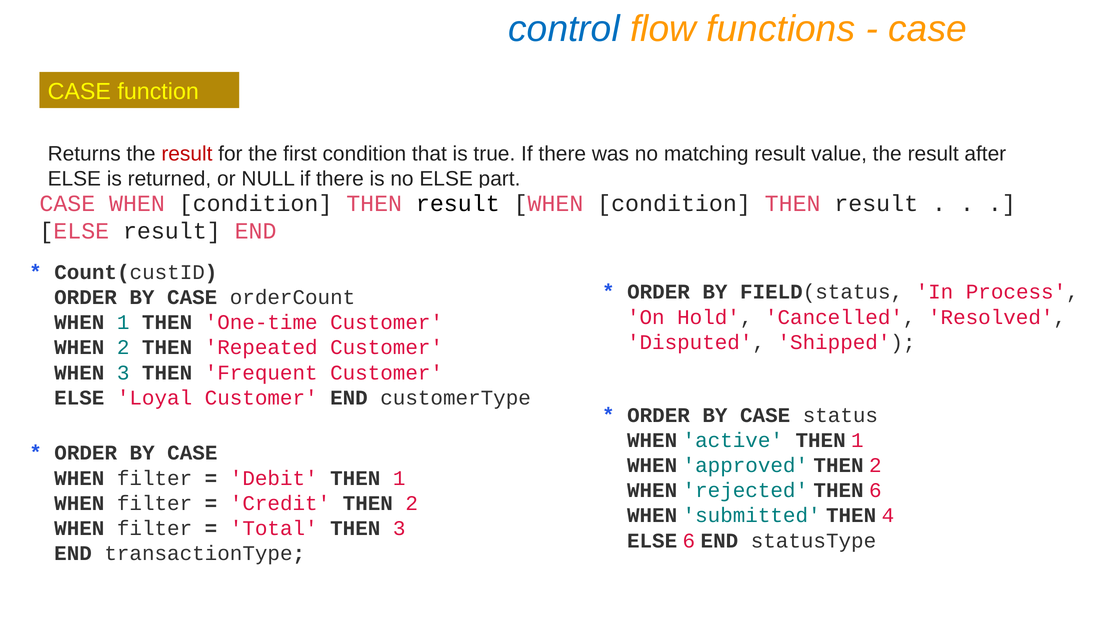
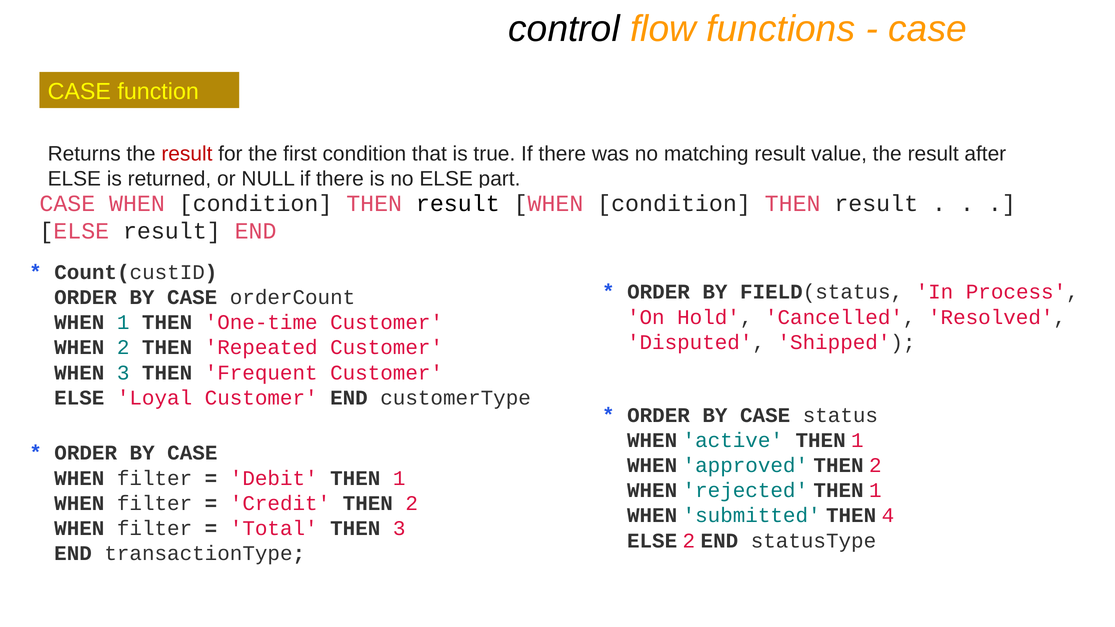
control colour: blue -> black (564, 29)
rejected THEN 6: 6 -> 1 (875, 491)
ELSE 6: 6 -> 2 (689, 541)
